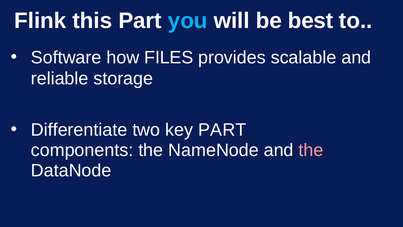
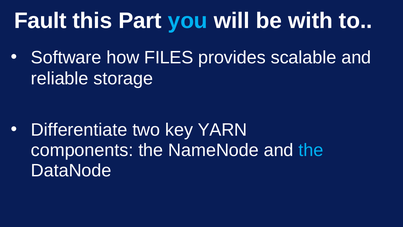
Flink: Flink -> Fault (40, 21)
best: best -> with (311, 21)
key PART: PART -> YARN (222, 130)
the colour: pink -> light blue (311, 150)
